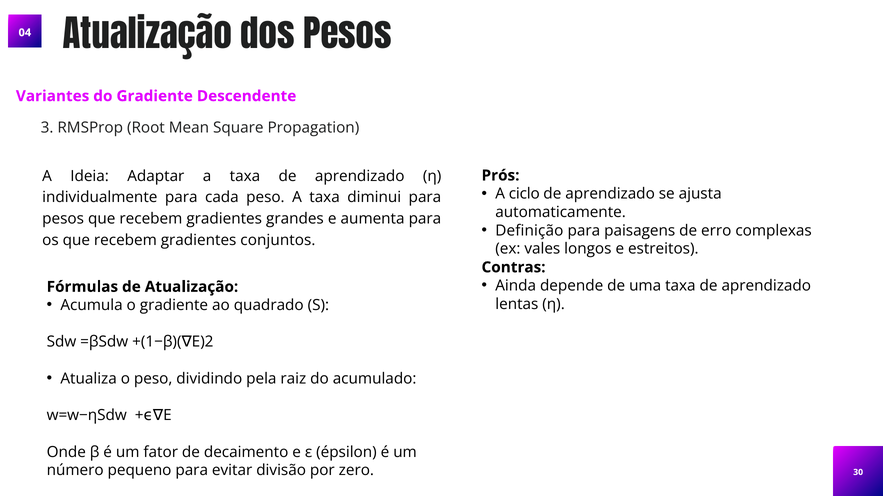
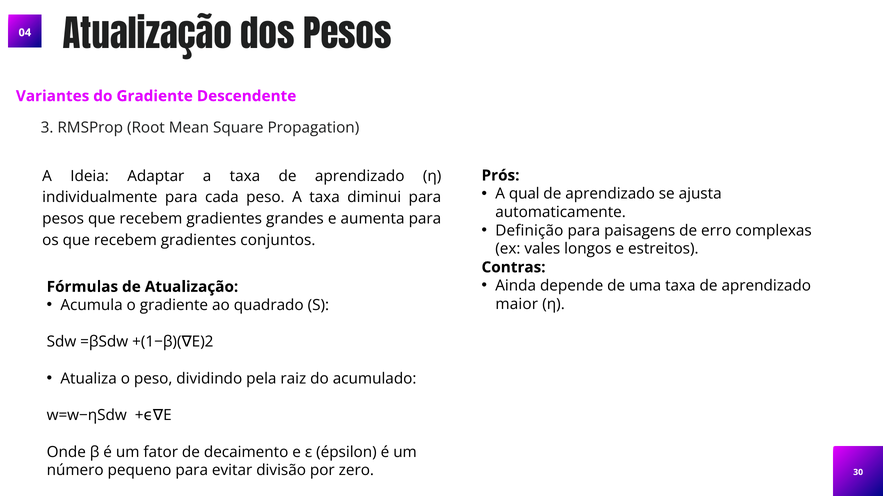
ciclo: ciclo -> qual (524, 194)
lentas: lentas -> maior (517, 304)
